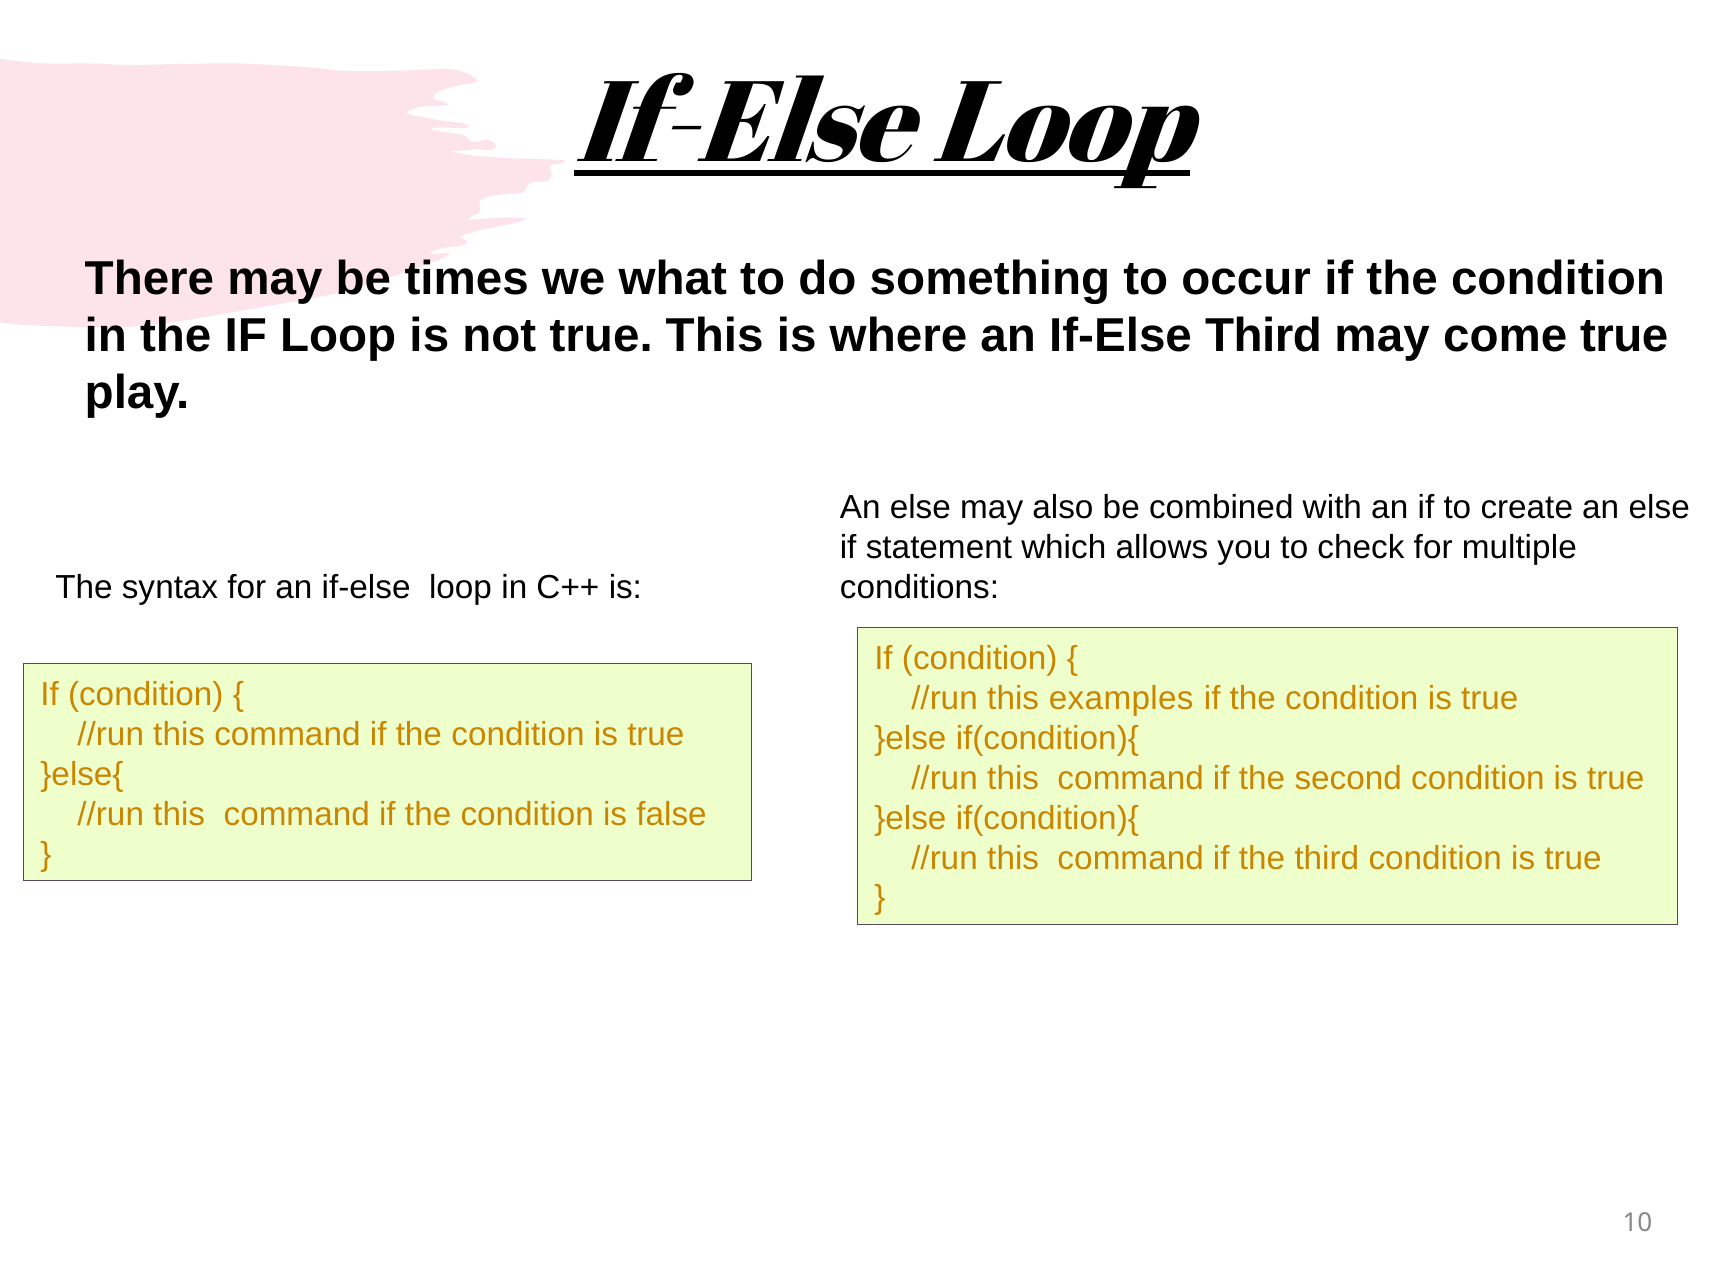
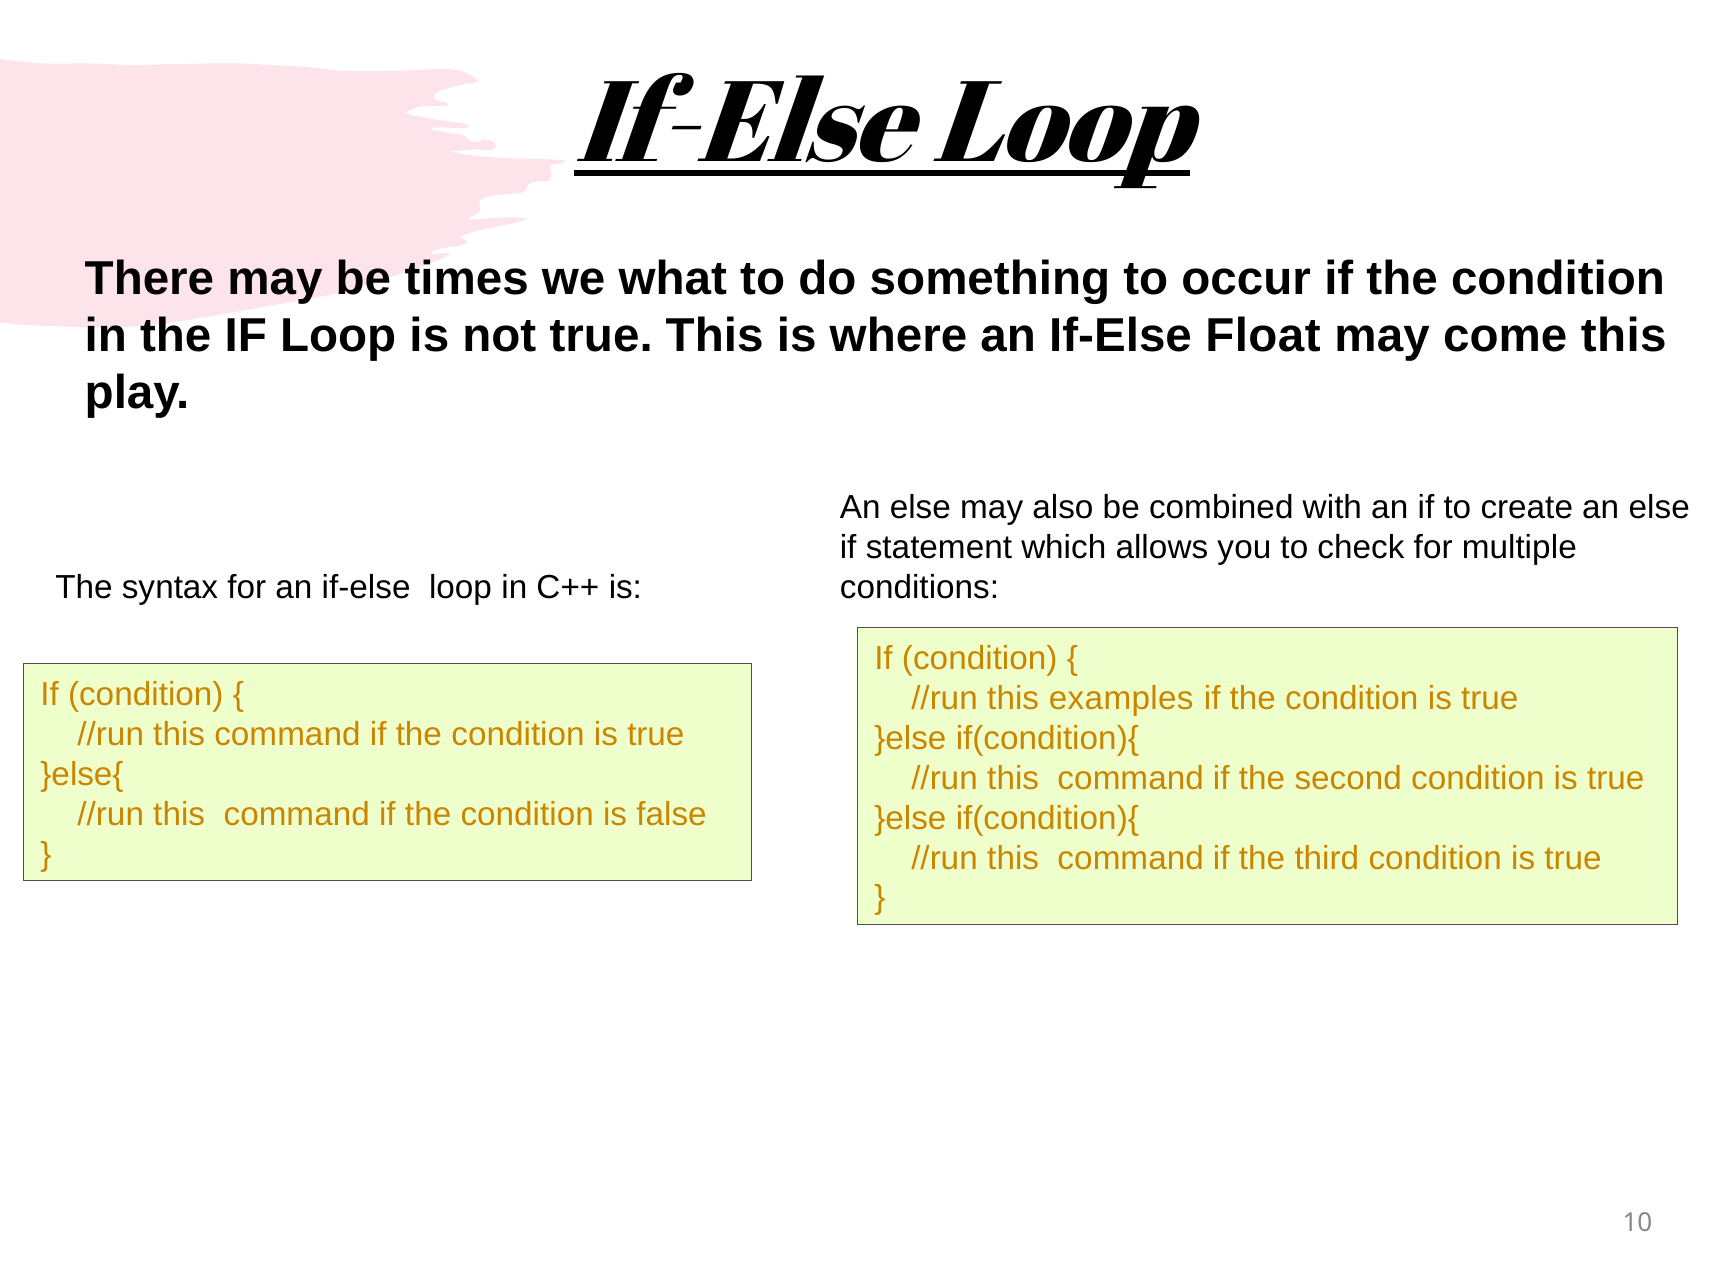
If-Else Third: Third -> Float (1263, 336)
come true: true -> this (1624, 336)
